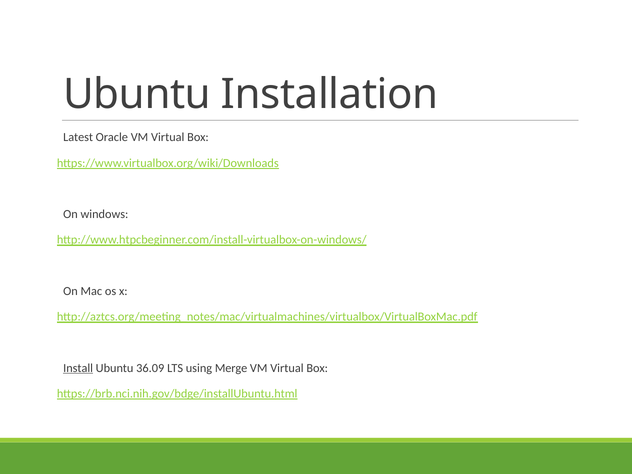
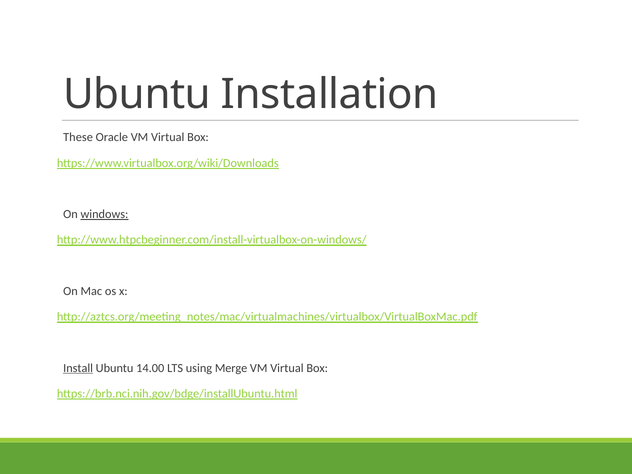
Latest: Latest -> These (78, 137)
windows underline: none -> present (104, 214)
36.09: 36.09 -> 14.00 (150, 368)
